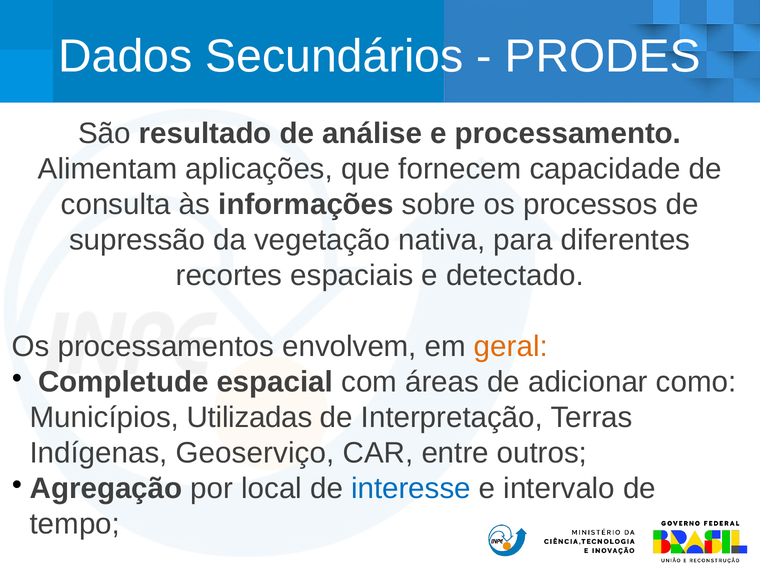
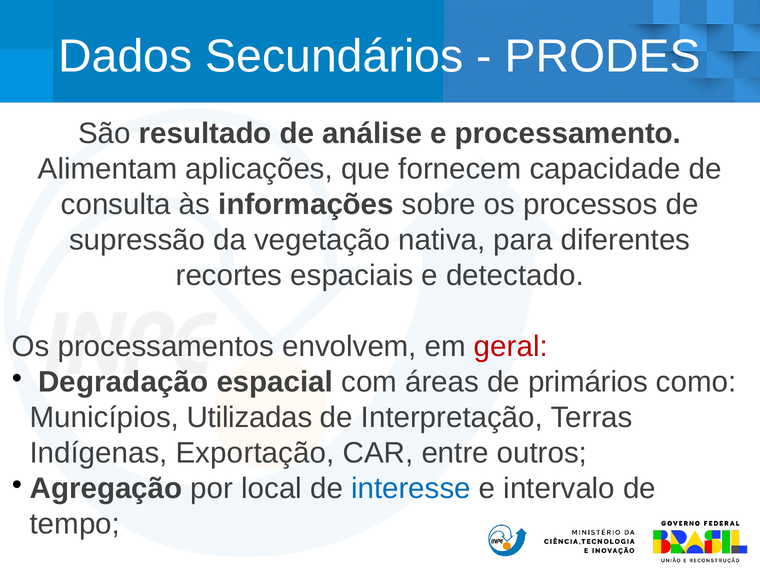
geral colour: orange -> red (511, 346)
Completude: Completude -> Degradação (123, 382)
adicionar: adicionar -> primários (588, 382)
Geoserviço: Geoserviço -> Exportação (255, 453)
